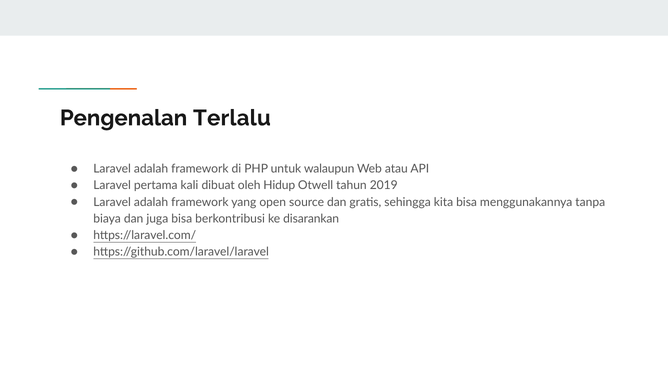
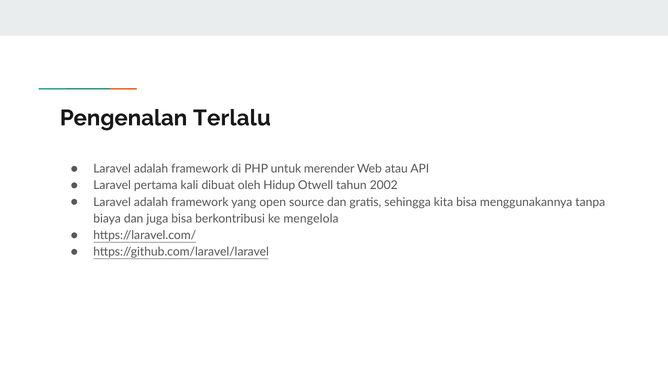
walaupun: walaupun -> merender (329, 169)
2019: 2019 -> 2002 (384, 185)
disarankan: disarankan -> mengelola (311, 218)
